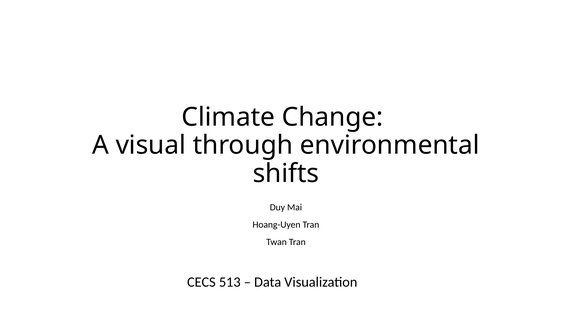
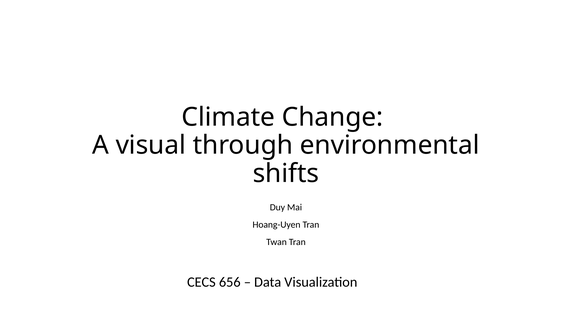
513: 513 -> 656 (230, 283)
